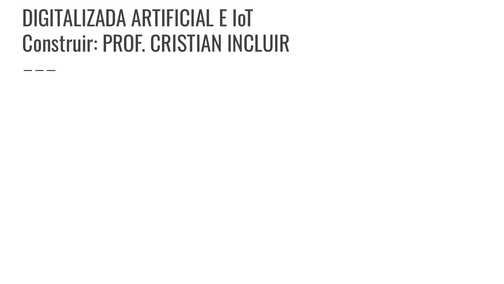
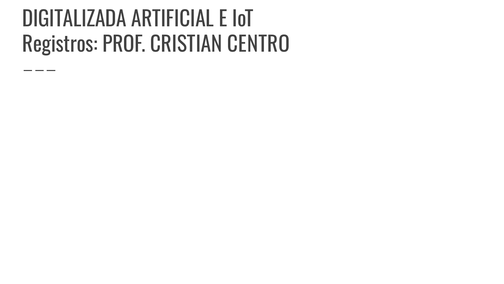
Construir: Construir -> Registros (60, 45)
INCLUIR: INCLUIR -> CENTRO (258, 45)
